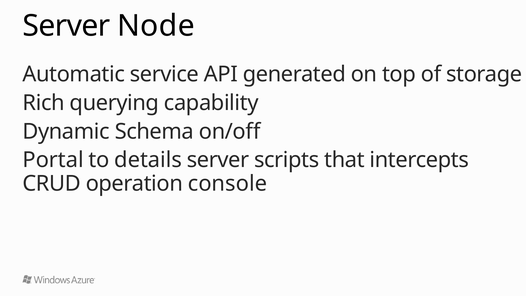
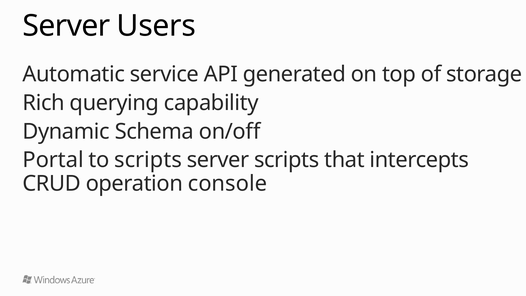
Node: Node -> Users (156, 26)
to details: details -> scripts (148, 160)
